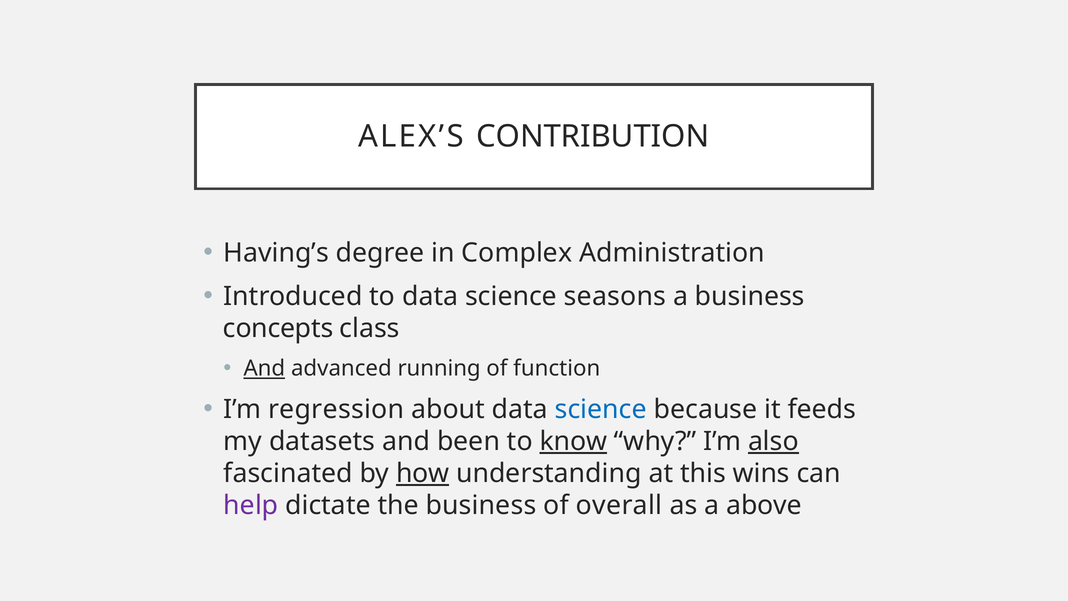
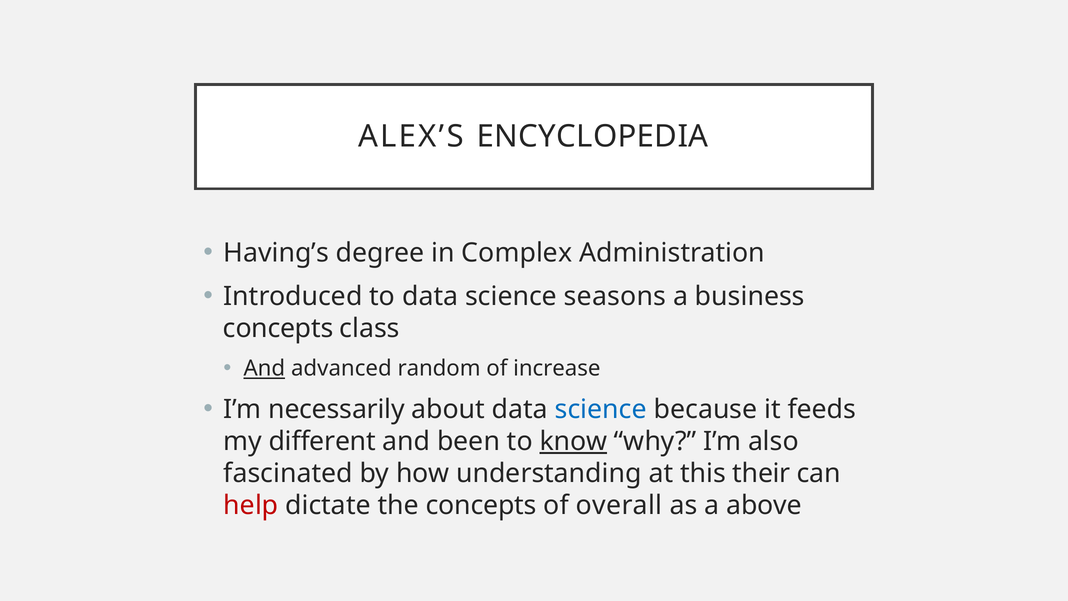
CONTRIBUTION: CONTRIBUTION -> ENCYCLOPEDIA (593, 136)
running: running -> random (439, 368)
function: function -> increase (557, 368)
regression: regression -> necessarily (336, 409)
datasets: datasets -> different (322, 441)
also underline: present -> none (773, 441)
how underline: present -> none (423, 473)
wins: wins -> their (761, 473)
help colour: purple -> red (251, 505)
the business: business -> concepts (481, 505)
